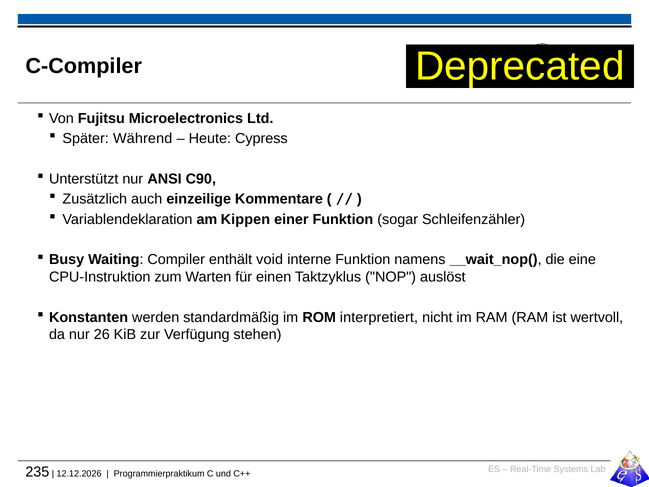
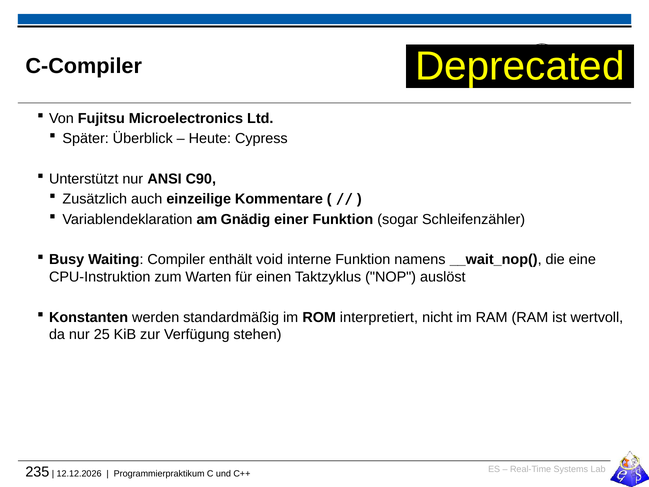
Während: Während -> Überblick (143, 138)
Kippen: Kippen -> Gnädig (245, 219)
26: 26 -> 25 (102, 335)
